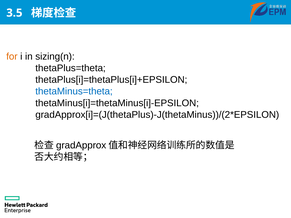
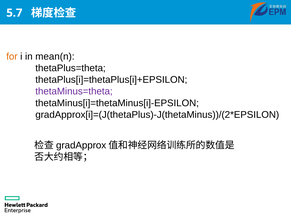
3.5: 3.5 -> 5.7 (14, 13)
sizing(n: sizing(n -> mean(n (55, 57)
thetaMinus=theta colour: blue -> purple (74, 91)
